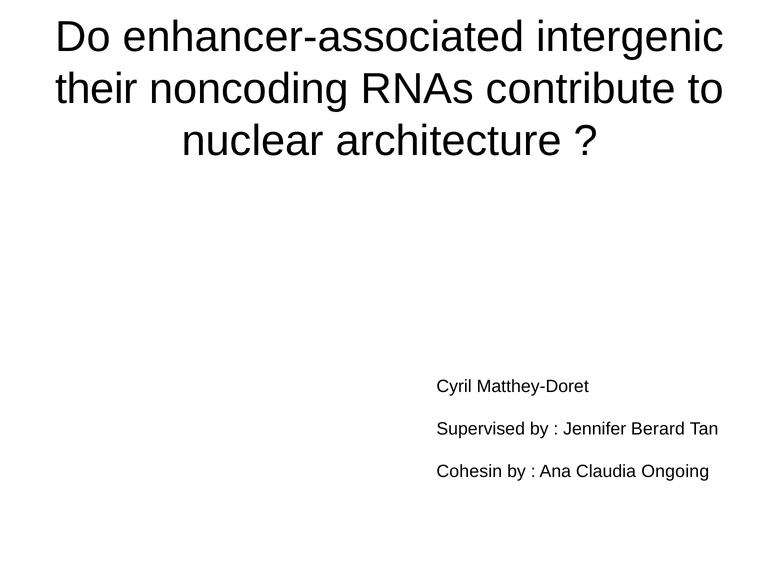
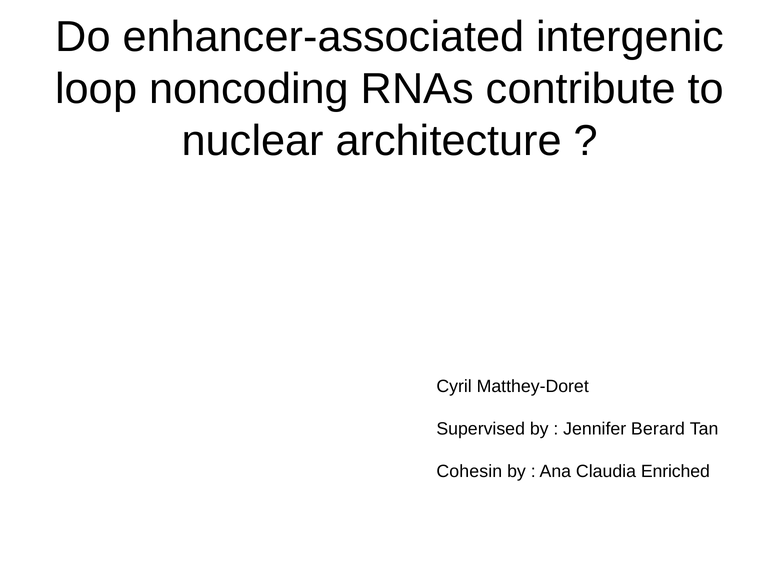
their: their -> loop (96, 89)
Ongoing: Ongoing -> Enriched (675, 471)
